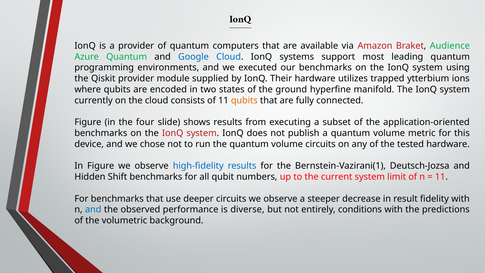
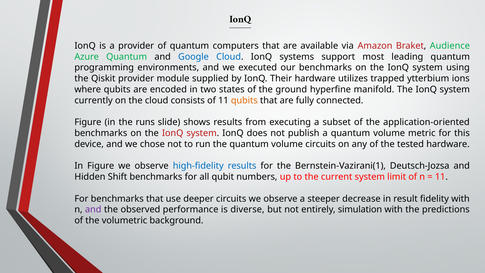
four: four -> runs (145, 122)
and colour: blue -> purple (93, 209)
conditions: conditions -> simulation (360, 209)
